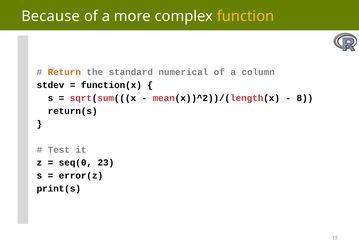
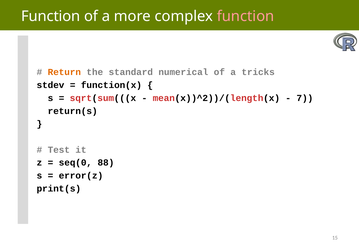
Because: Because -> Function (51, 16)
function colour: yellow -> pink (246, 16)
column: column -> tricks (258, 72)
8: 8 -> 7 (305, 98)
23: 23 -> 88 (106, 162)
